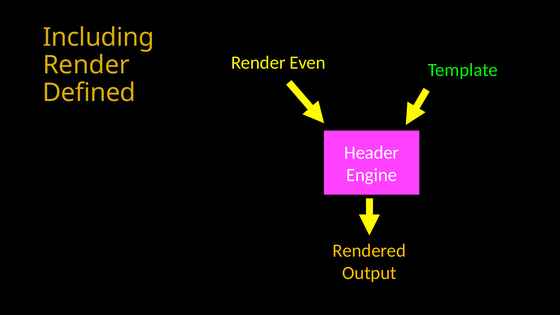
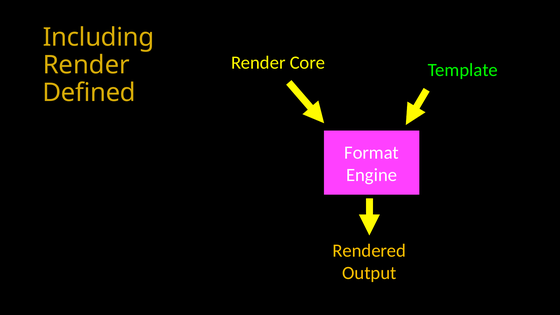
Even: Even -> Core (307, 63)
Header: Header -> Format (372, 153)
